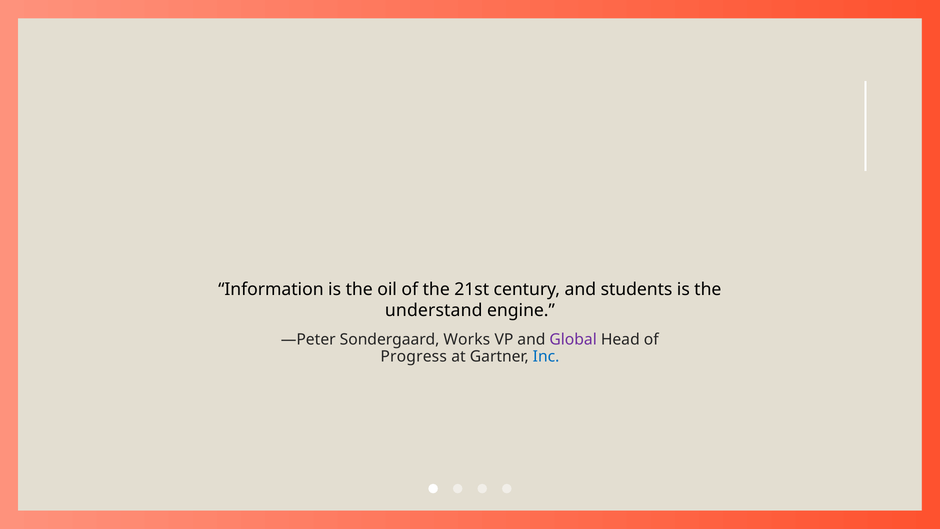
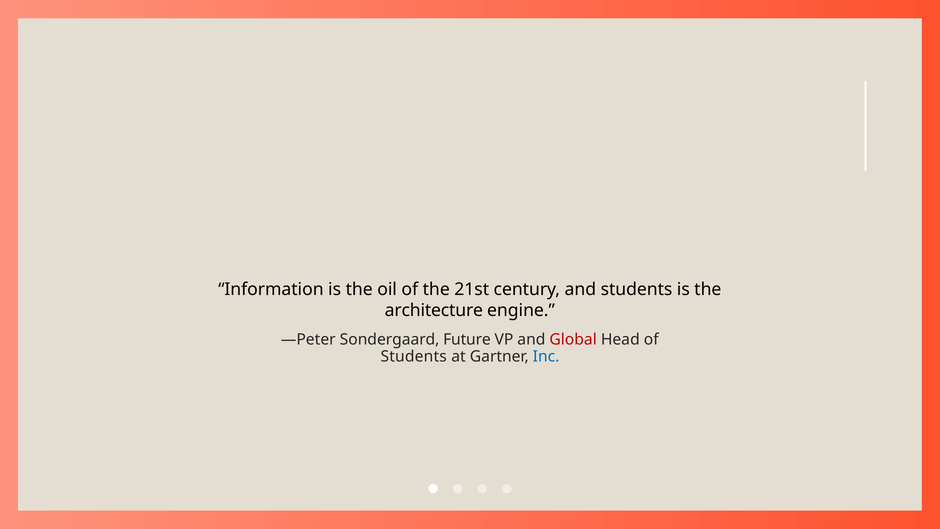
understand: understand -> architecture (434, 311)
Works: Works -> Future (467, 339)
Global colour: purple -> red (573, 339)
Progress: Progress -> Students (414, 356)
